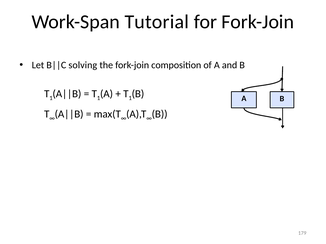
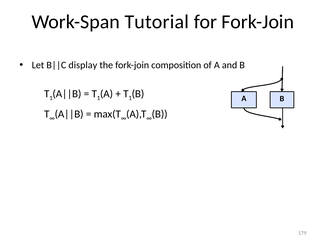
solving: solving -> display (83, 65)
